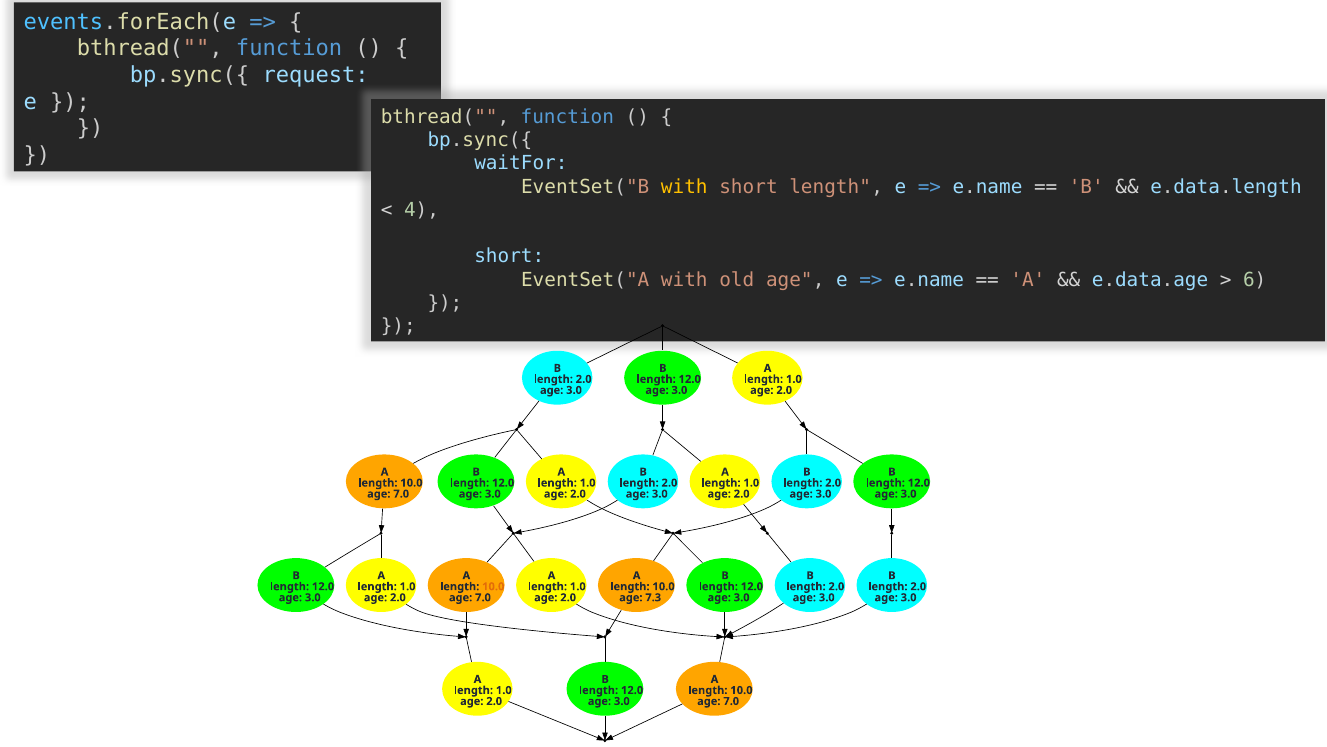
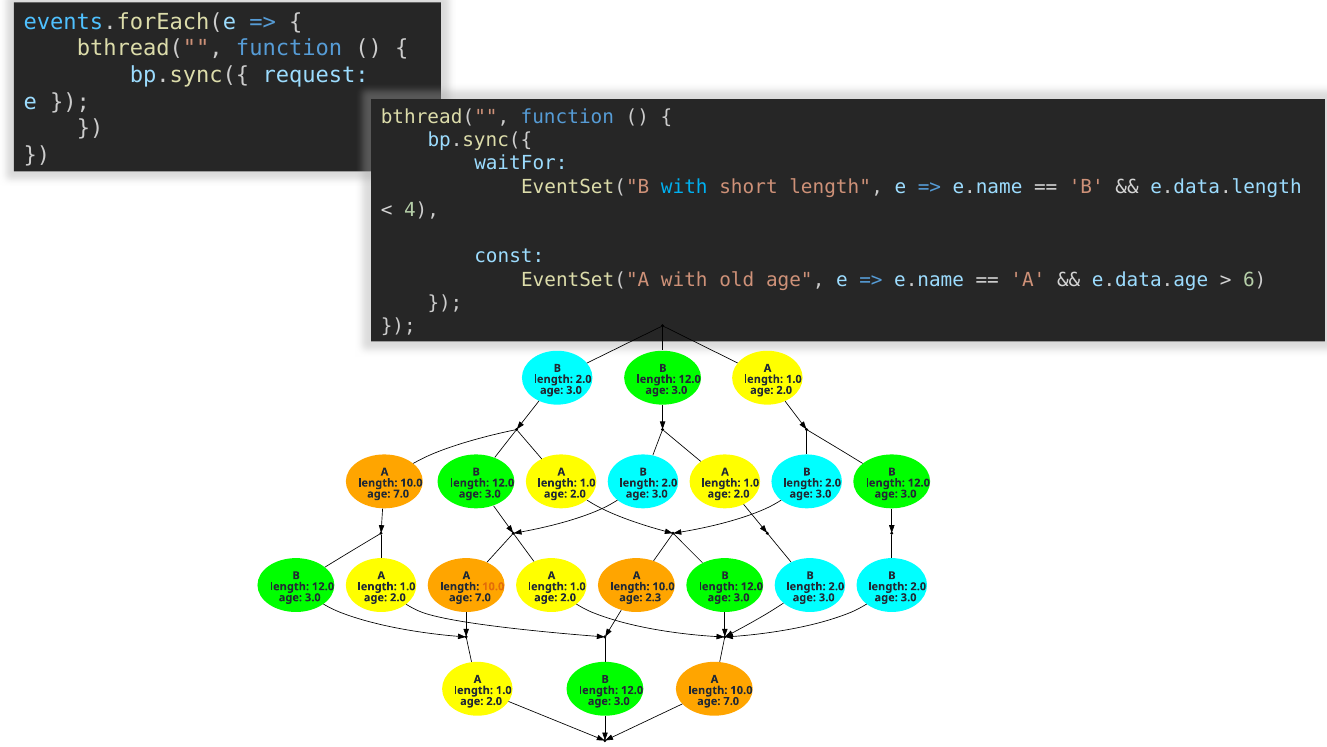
with colour: yellow -> light blue (684, 187)
short: short -> const (509, 256)
7.3: 7.3 -> 2.3 (653, 597)
